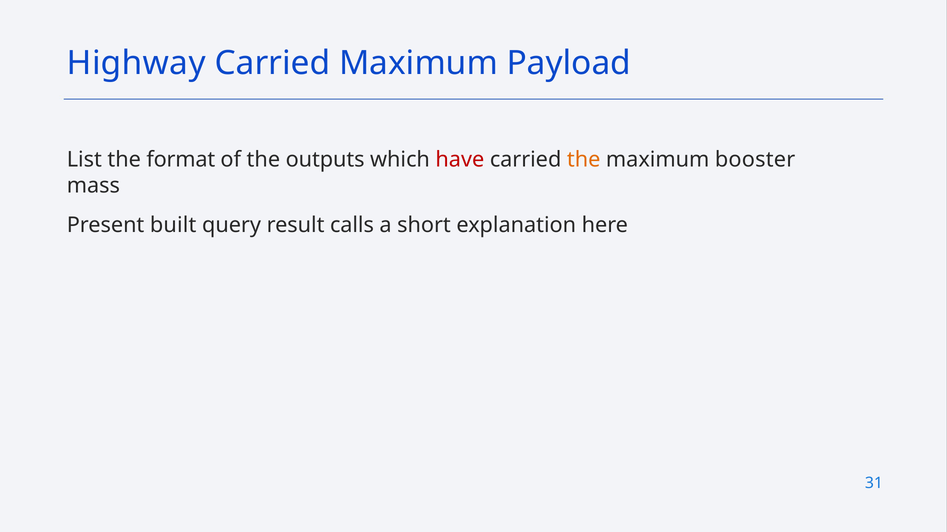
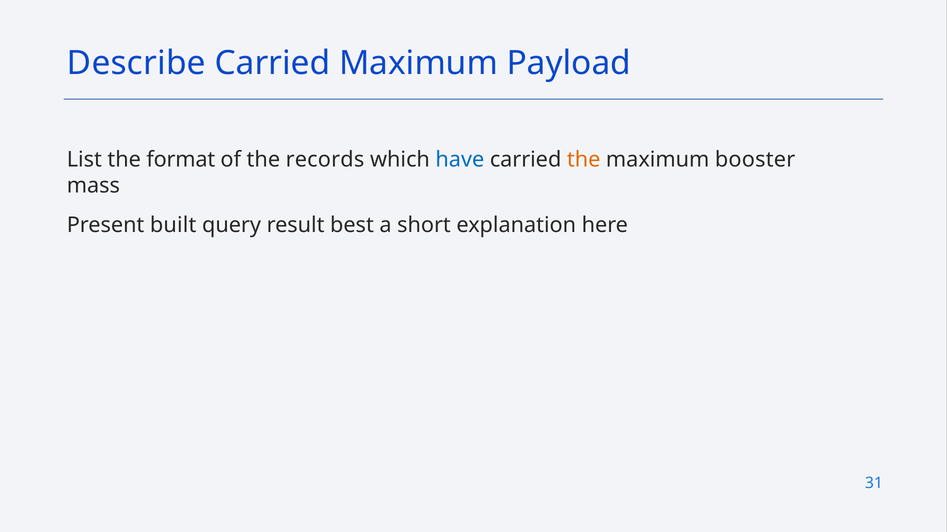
Highway: Highway -> Describe (136, 63)
outputs: outputs -> records (325, 160)
have colour: red -> blue (460, 160)
calls: calls -> best (352, 226)
